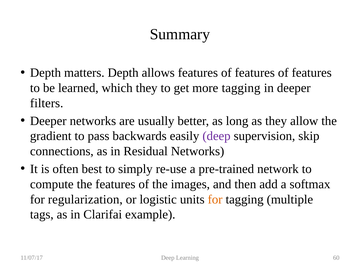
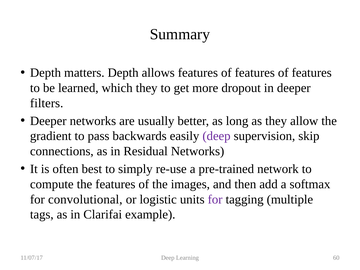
more tagging: tagging -> dropout (241, 88)
regularization: regularization -> convolutional (85, 199)
for colour: orange -> purple (215, 199)
